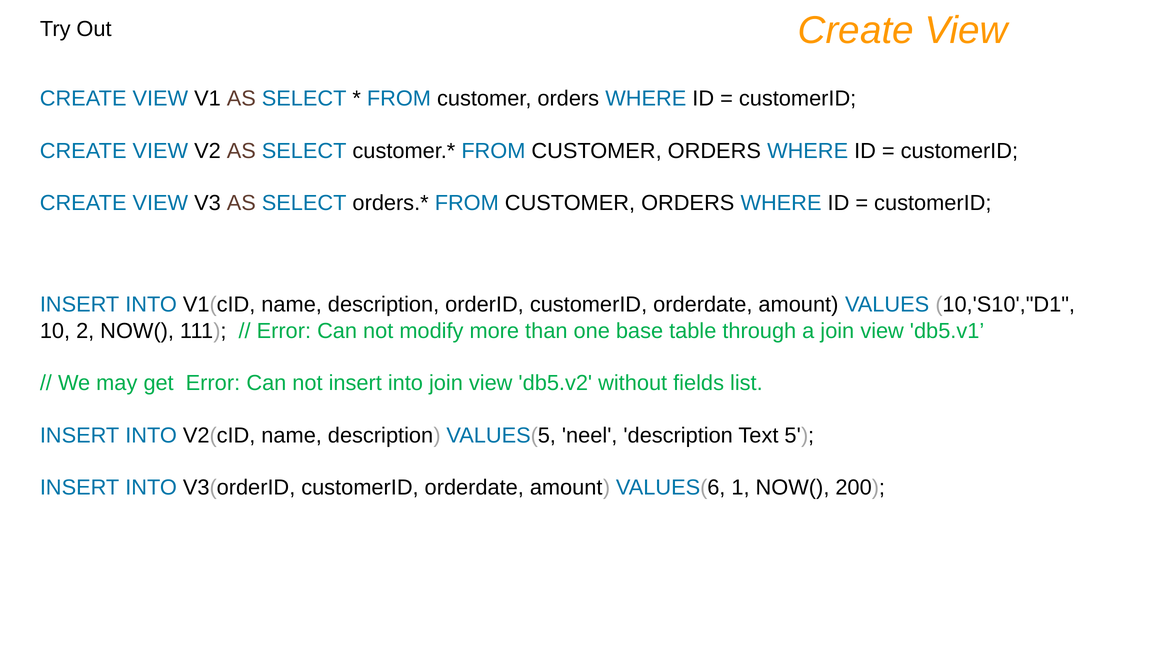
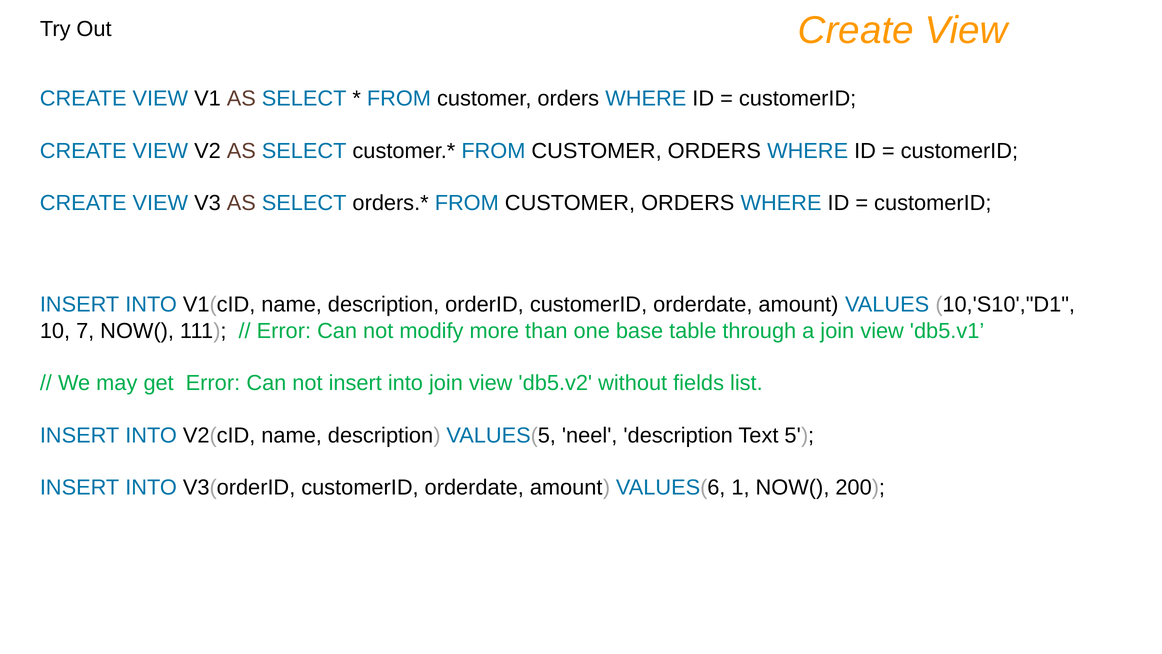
2: 2 -> 7 (85, 331)
